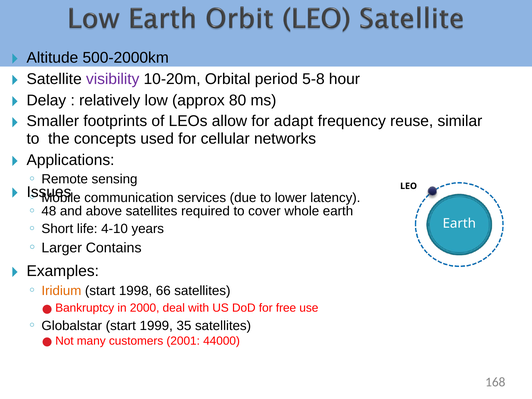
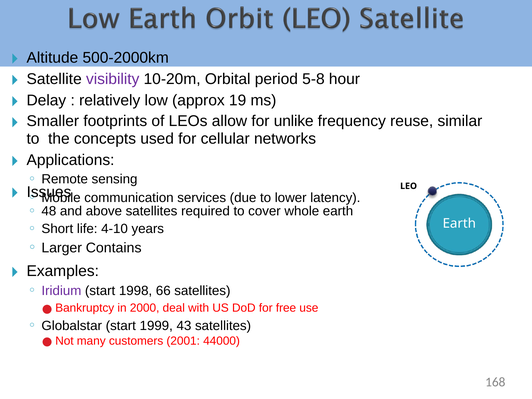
80: 80 -> 19 (238, 100)
adapt: adapt -> unlike (294, 121)
Iridium colour: orange -> purple (61, 291)
35: 35 -> 43 (184, 326)
